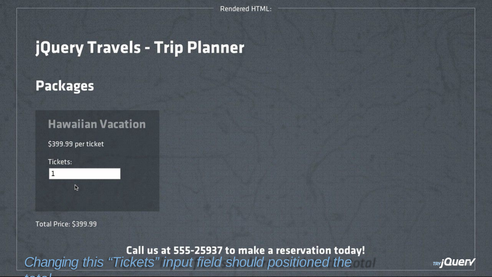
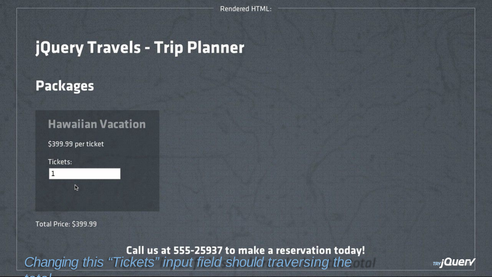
positioned: positioned -> traversing (298, 262)
